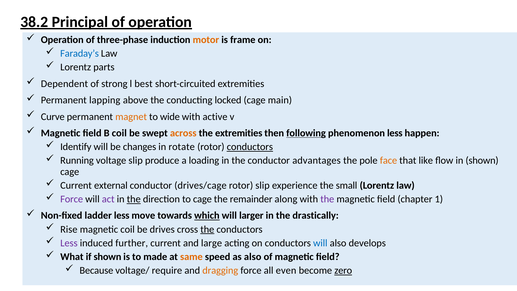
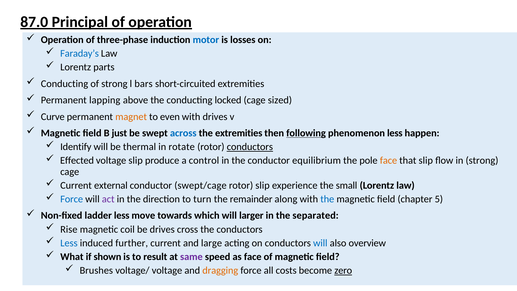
38.2: 38.2 -> 87.0 (34, 22)
motor colour: orange -> blue (206, 40)
frame: frame -> losses (243, 40)
Dependent: Dependent -> Conducting (65, 84)
best: best -> bars (144, 84)
main: main -> sized (280, 100)
wide: wide -> even (170, 117)
with active: active -> drives (215, 117)
B coil: coil -> just (119, 133)
across colour: orange -> blue (183, 133)
changes: changes -> thermal (140, 147)
Running: Running -> Effected (77, 160)
loading: loading -> control (204, 160)
advantages: advantages -> equilibrium (317, 160)
that like: like -> slip (426, 160)
in shown: shown -> strong (482, 160)
drives/cage: drives/cage -> swept/cage (200, 185)
Force colour: purple -> blue (72, 199)
the underline: present -> none (134, 199)
to cage: cage -> turn (202, 199)
the colour: purple -> blue (327, 199)
1: 1 -> 5 (439, 199)
which underline: present -> none (207, 215)
drastically: drastically -> separated (316, 215)
the underline: present -> none (207, 229)
Less colour: purple -> blue (69, 243)
develops: develops -> overview (367, 243)
made: made -> result (155, 257)
same colour: orange -> purple (191, 257)
as also: also -> face (253, 257)
Because: Because -> Brushes (96, 270)
voltage/ require: require -> voltage (167, 270)
even: even -> costs (286, 270)
